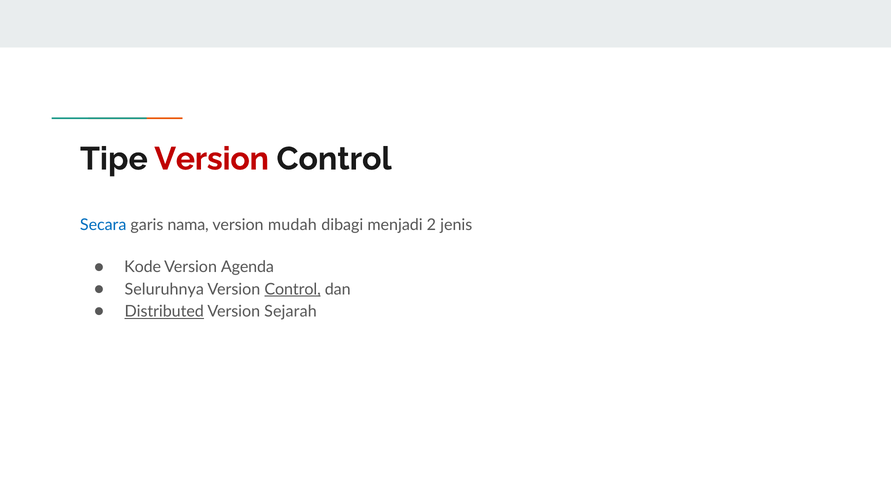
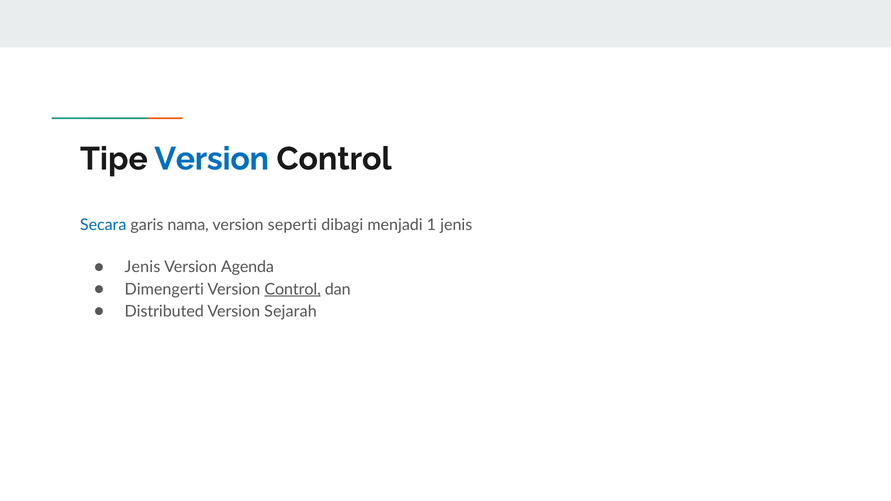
Version colour: red -> blue (212, 159)
mudah: mudah -> seperti (292, 225)
2: 2 -> 1 (431, 225)
Kode: Kode -> Jenis (142, 267)
Seluruhnya: Seluruhnya -> Dimengerti (164, 289)
Distributed underline: present -> none (164, 312)
